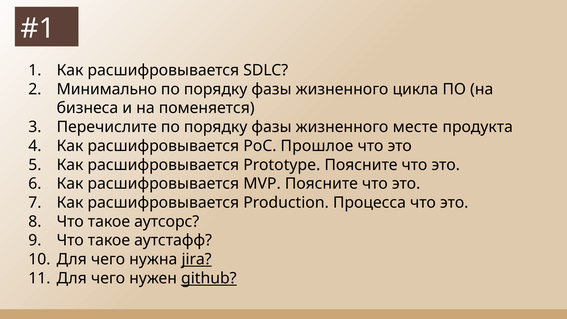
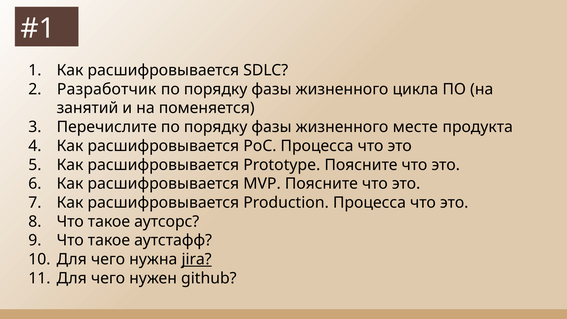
Минимально: Минимально -> Разработчик (107, 89)
бизнеса: бизнеса -> занятий (87, 108)
PoC Прошлое: Прошлое -> Процесса (317, 146)
github underline: present -> none (209, 278)
